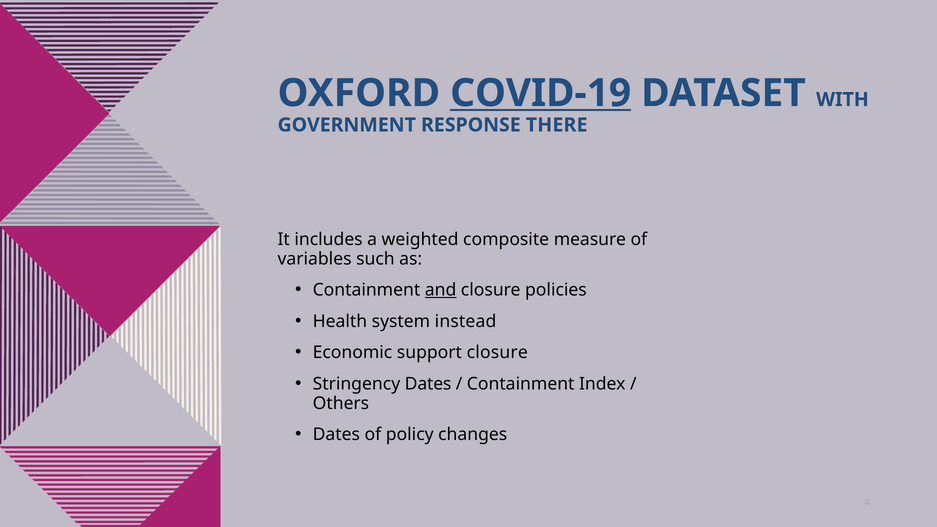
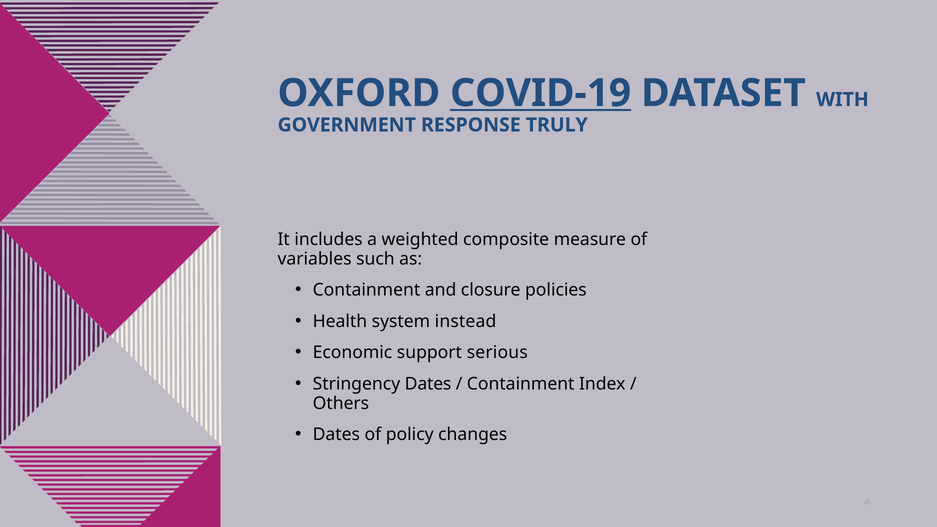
THERE: THERE -> TRULY (557, 125)
and underline: present -> none (441, 290)
support closure: closure -> serious (497, 353)
